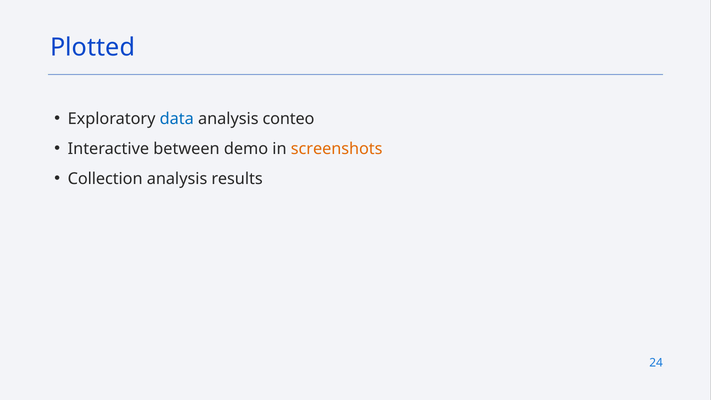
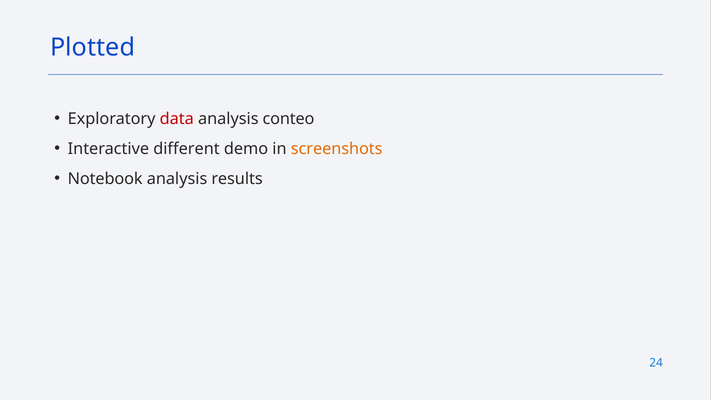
data colour: blue -> red (177, 119)
between: between -> different (186, 149)
Collection: Collection -> Notebook (105, 179)
